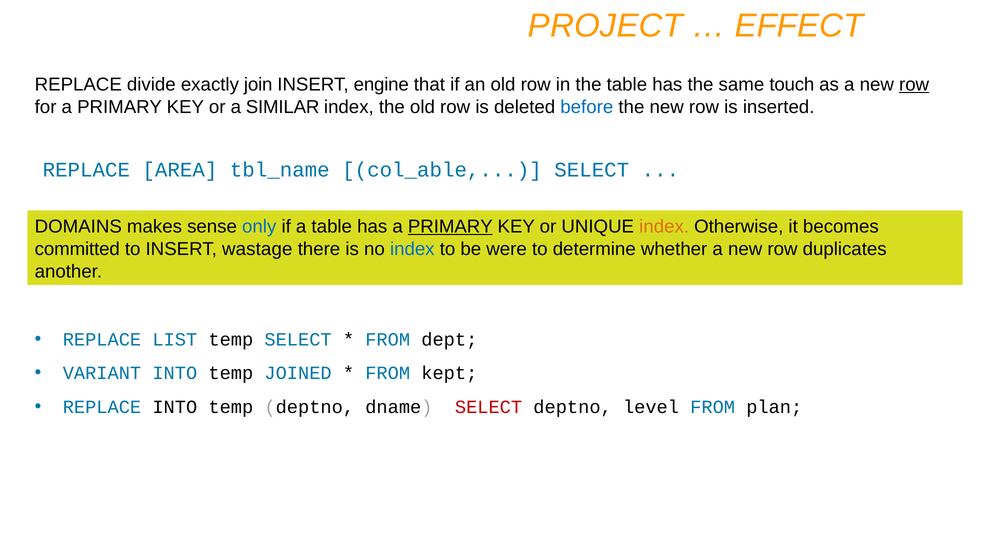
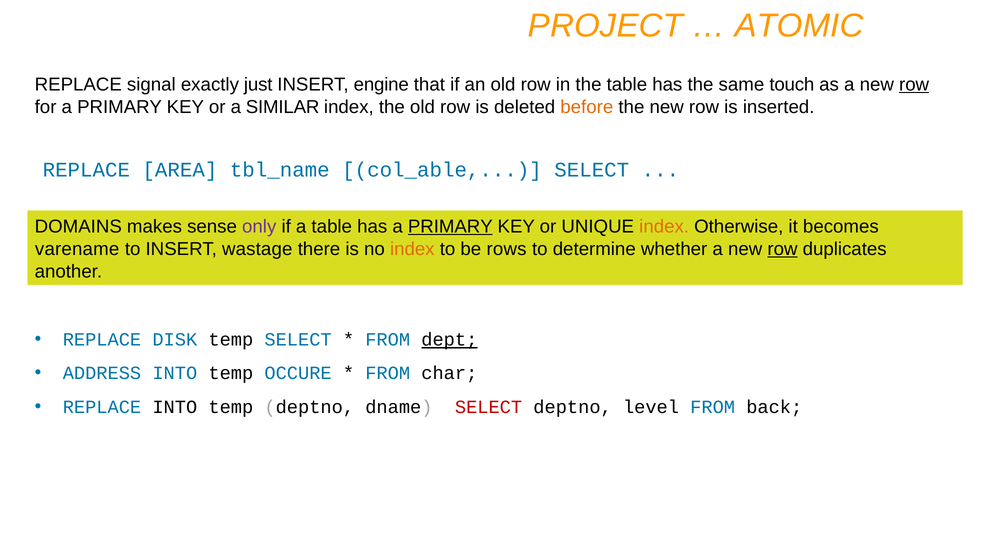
EFFECT: EFFECT -> ATOMIC (799, 26)
divide: divide -> signal (151, 85)
join: join -> just (258, 85)
before colour: blue -> orange (587, 107)
only colour: blue -> purple (259, 227)
committed: committed -> varename (77, 249)
index colour: blue -> orange (412, 249)
were: were -> rows (507, 249)
row underline: none -> present (782, 249)
LIST: LIST -> DISK (175, 340)
dept underline: none -> present (449, 340)
VARIANT: VARIANT -> ADDRESS (102, 373)
JOINED: JOINED -> OCCURE (298, 373)
kept: kept -> char (449, 373)
plan: plan -> back (774, 407)
